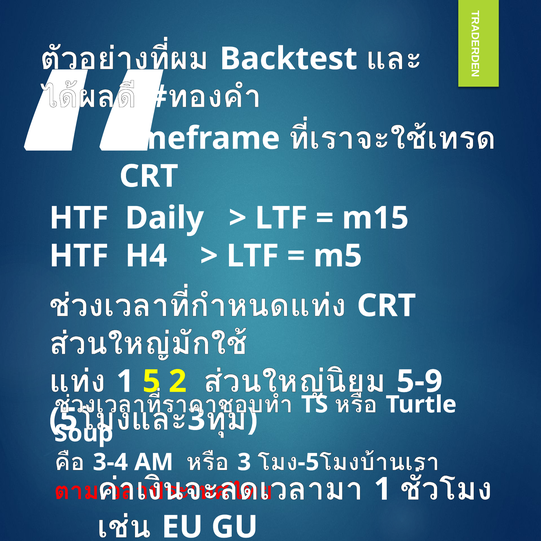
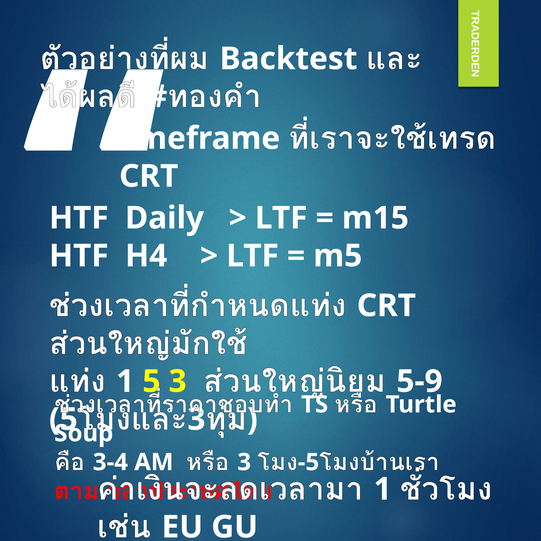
2: 2 -> 3 (178, 381)
